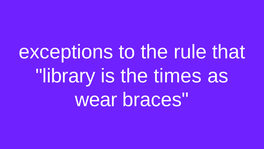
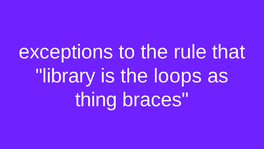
times: times -> loops (178, 76)
wear: wear -> thing (96, 99)
